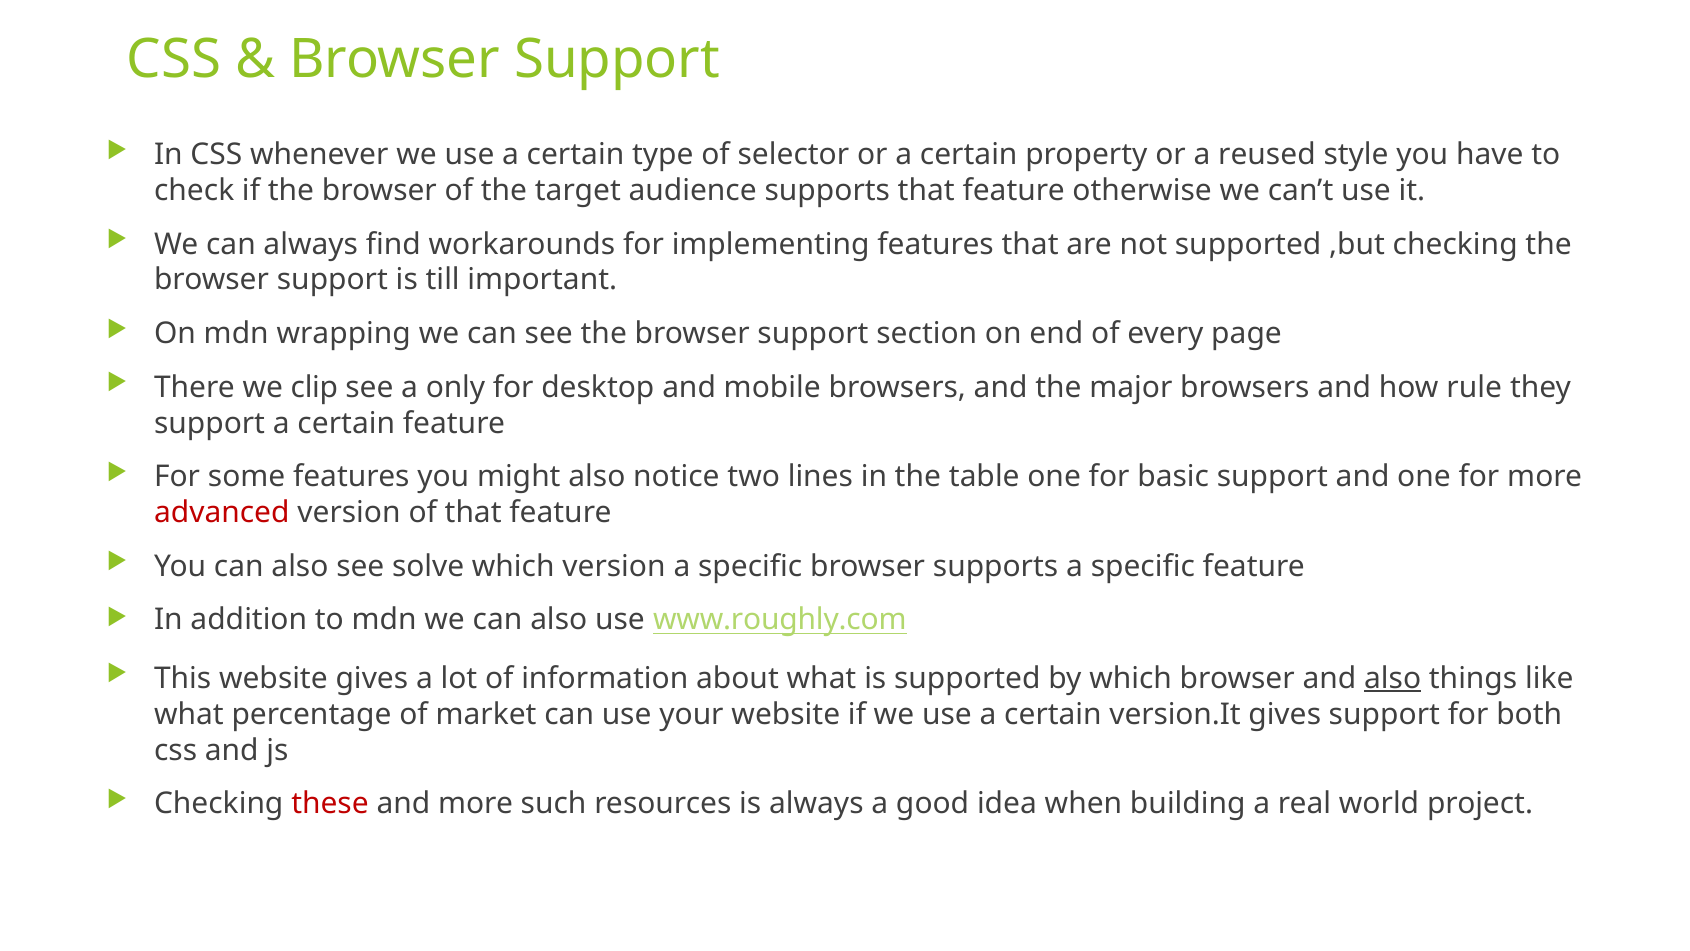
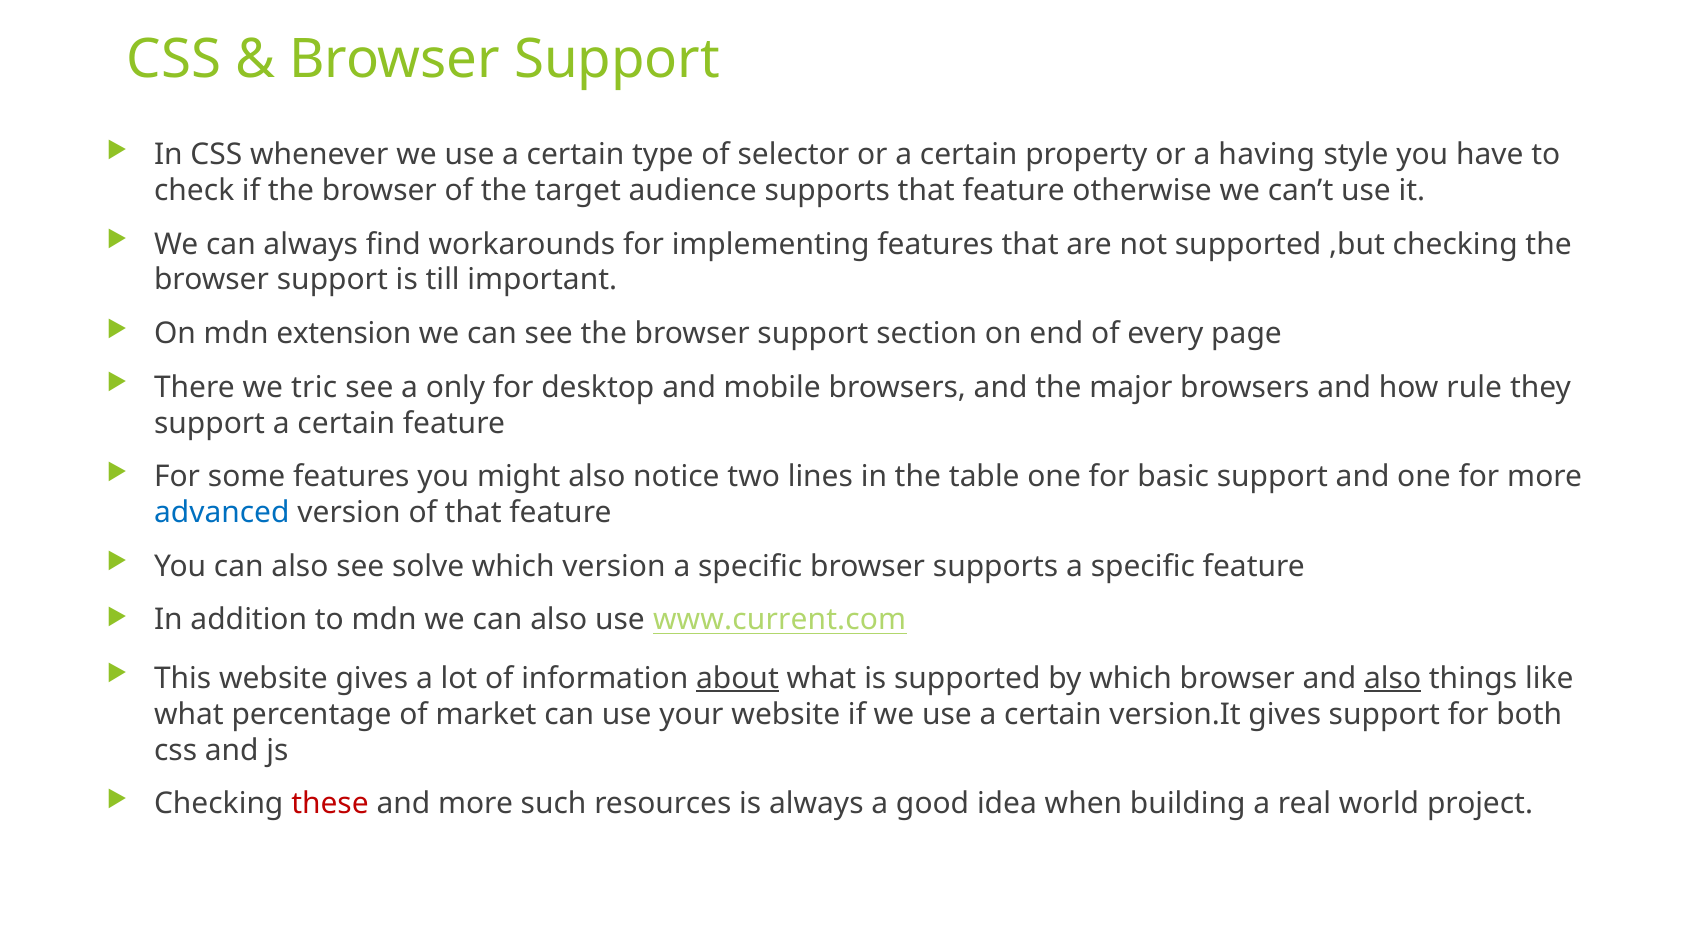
reused: reused -> having (1267, 155)
wrapping: wrapping -> extension (344, 334)
clip: clip -> tric (314, 387)
advanced colour: red -> blue (222, 512)
www.roughly.com: www.roughly.com -> www.current.com (780, 620)
about underline: none -> present (737, 678)
